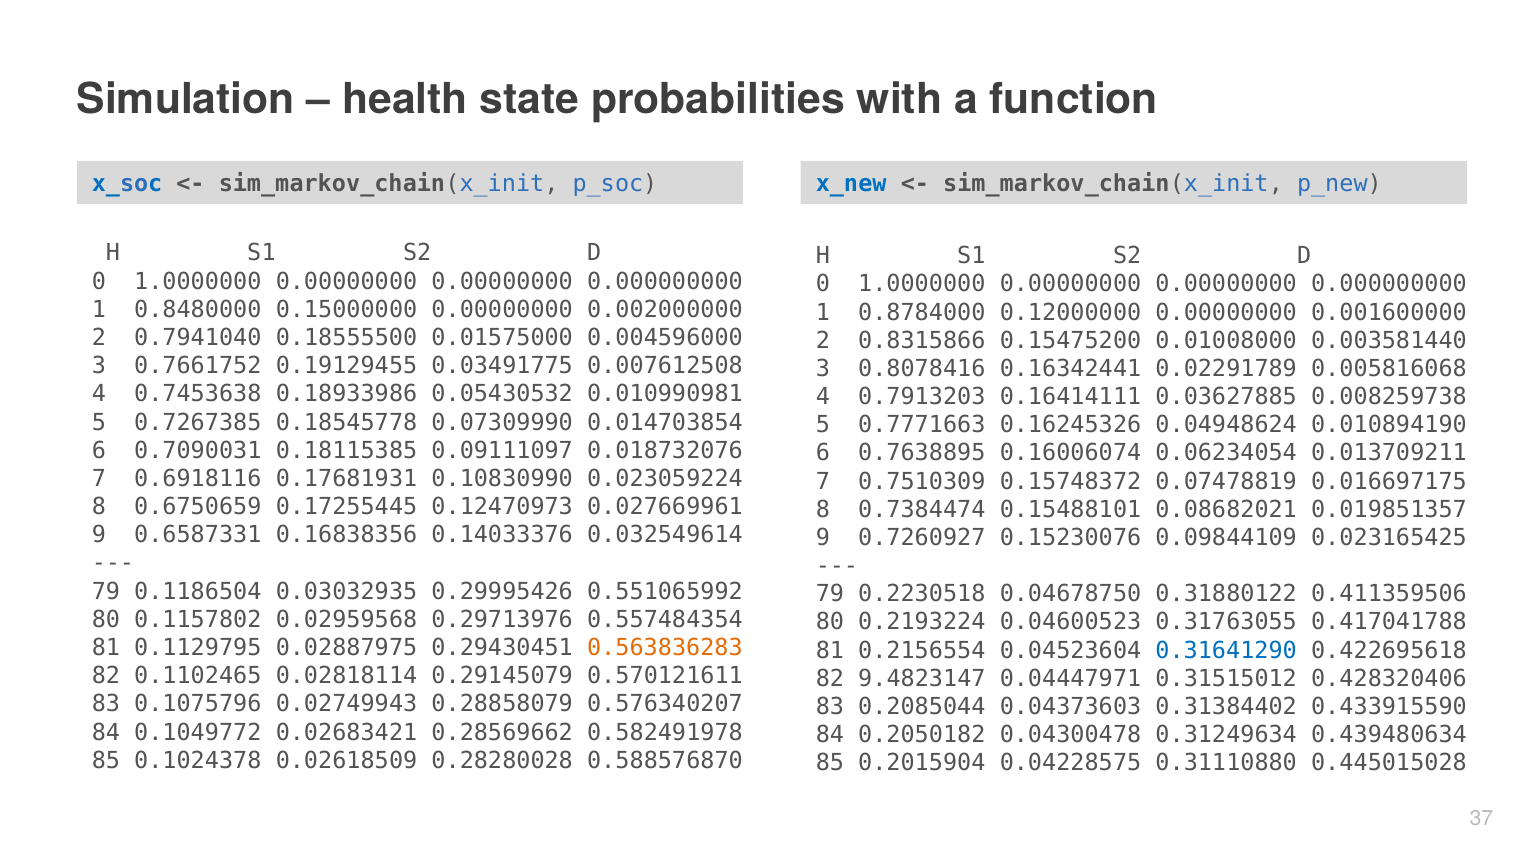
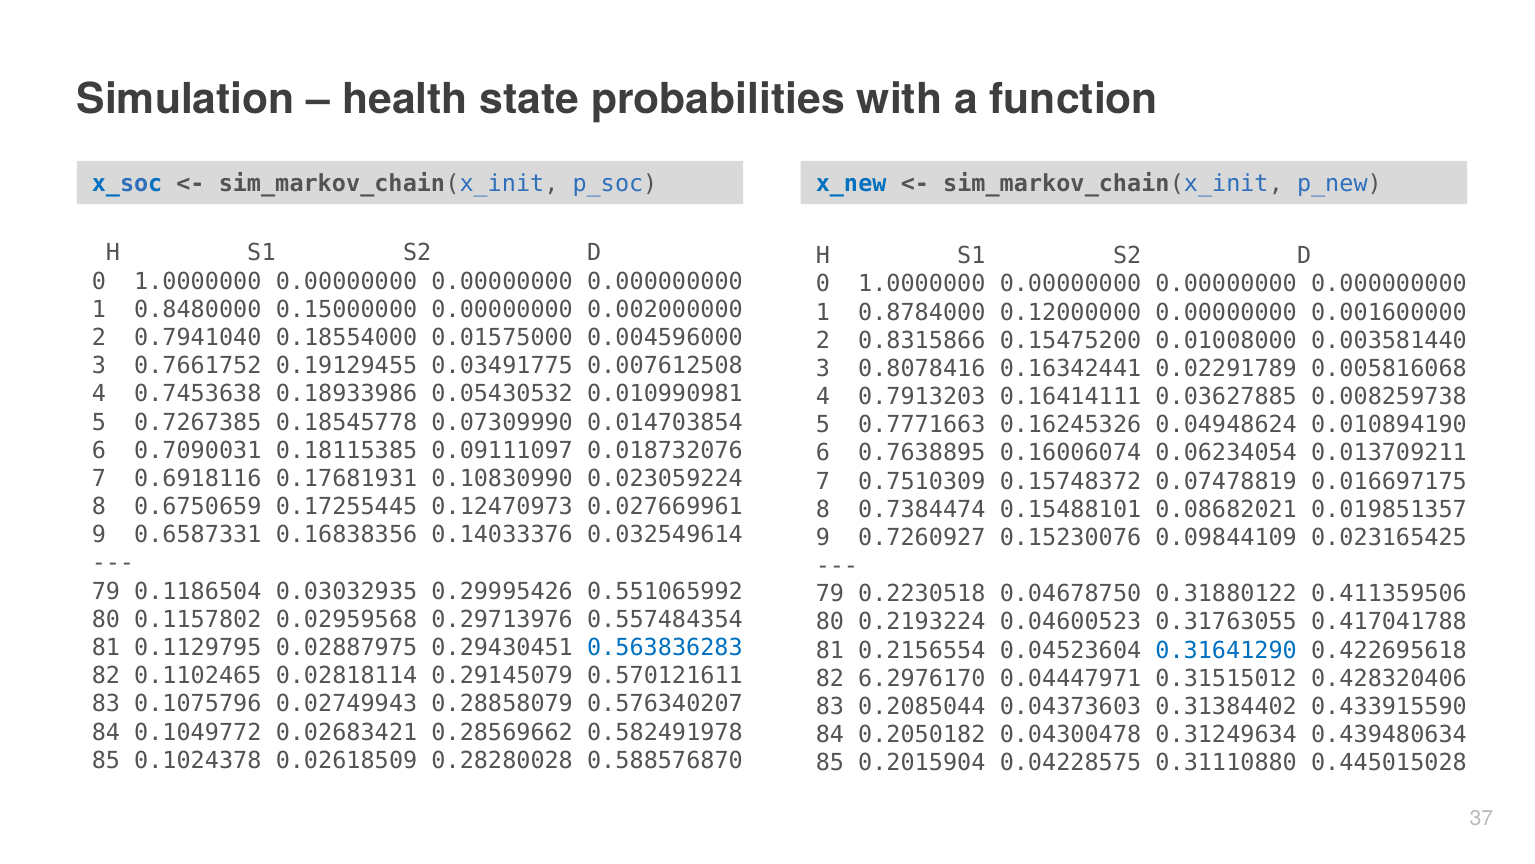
0.18555500: 0.18555500 -> 0.18554000 (346, 338)
0.563836283 colour: orange -> blue (665, 647)
9.4823147: 9.4823147 -> 6.2976170 (922, 678)
